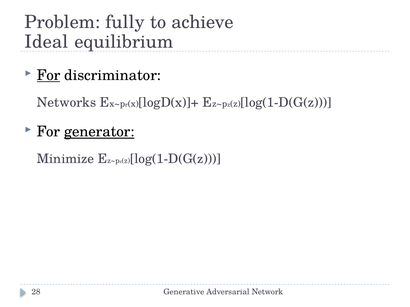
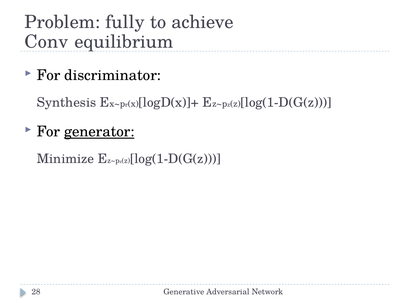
Ideal: Ideal -> Conv (46, 42)
For underline: present -> none (49, 75)
Networks: Networks -> Synthesis (67, 103)
